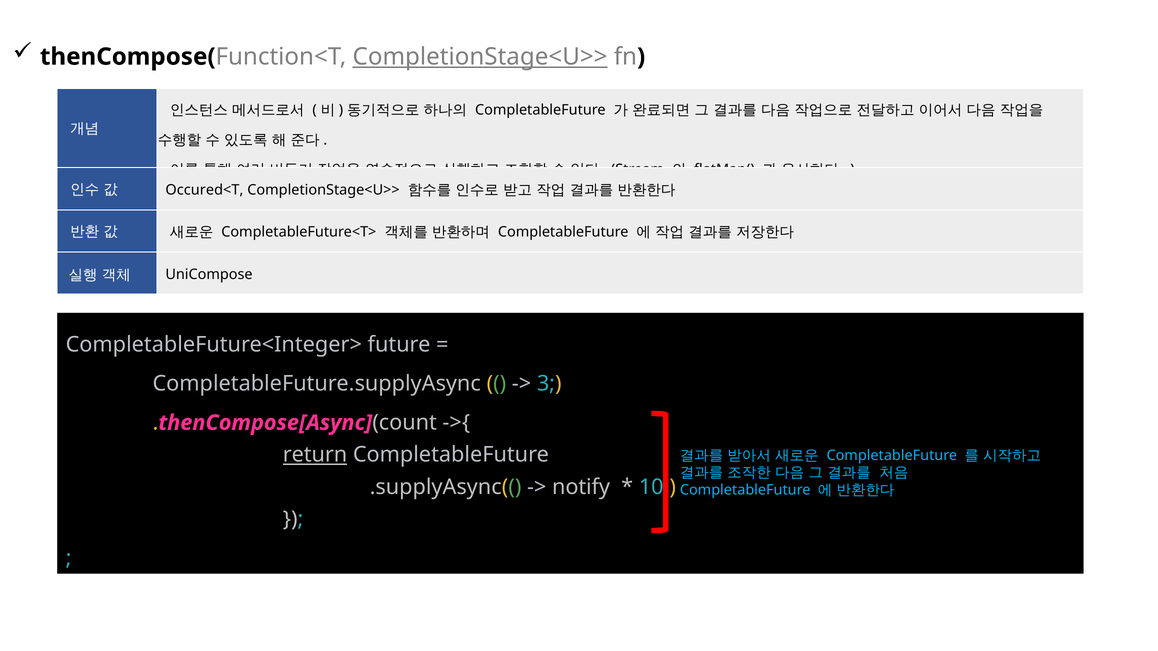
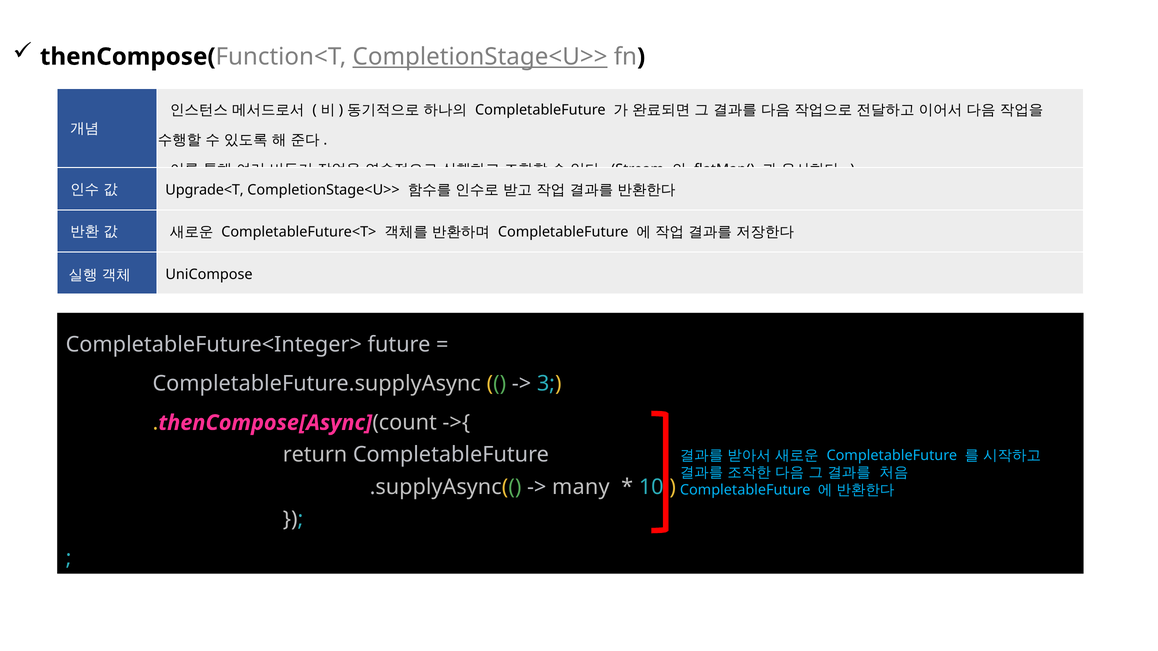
Occured<T: Occured<T -> Upgrade<T (205, 190)
return underline: present -> none (315, 455)
notify: notify -> many (581, 487)
